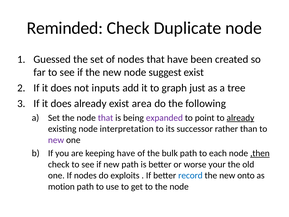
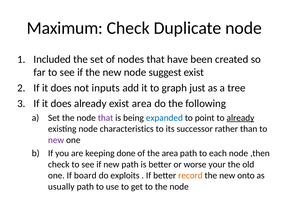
Reminded: Reminded -> Maximum (65, 28)
Guessed: Guessed -> Included (52, 59)
expanded colour: purple -> blue (164, 118)
interpretation: interpretation -> characteristics (127, 129)
keeping have: have -> done (126, 153)
the bulk: bulk -> area (170, 153)
,then underline: present -> none (260, 153)
If nodes: nodes -> board (85, 175)
record colour: blue -> orange (190, 175)
motion: motion -> usually (61, 186)
